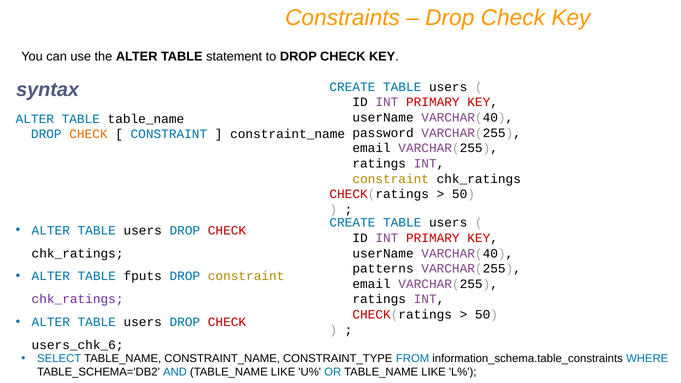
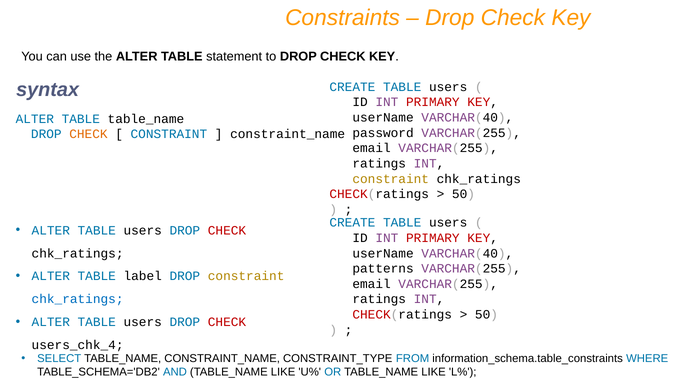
fputs: fputs -> label (143, 276)
chk_ratings colour: purple -> blue (78, 299)
users_chk_6: users_chk_6 -> users_chk_4 (78, 345)
